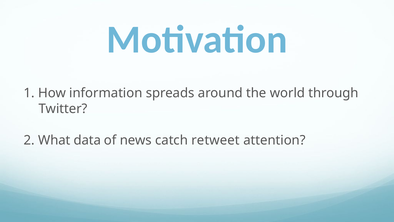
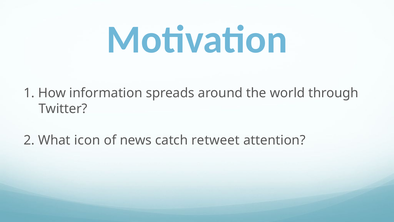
data: data -> icon (87, 140)
